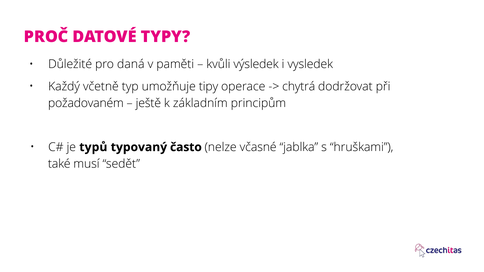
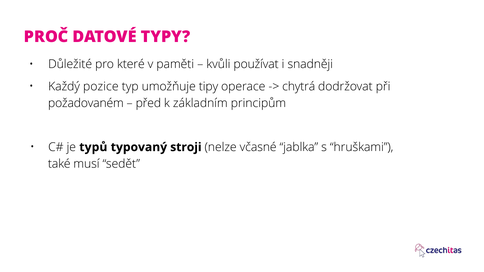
daná: daná -> které (131, 64)
výsledek: výsledek -> používat (256, 64)
vysledek: vysledek -> snadněji (310, 64)
včetně: včetně -> pozice (101, 86)
ještě: ještě -> před (148, 103)
často: často -> stroji (186, 147)
